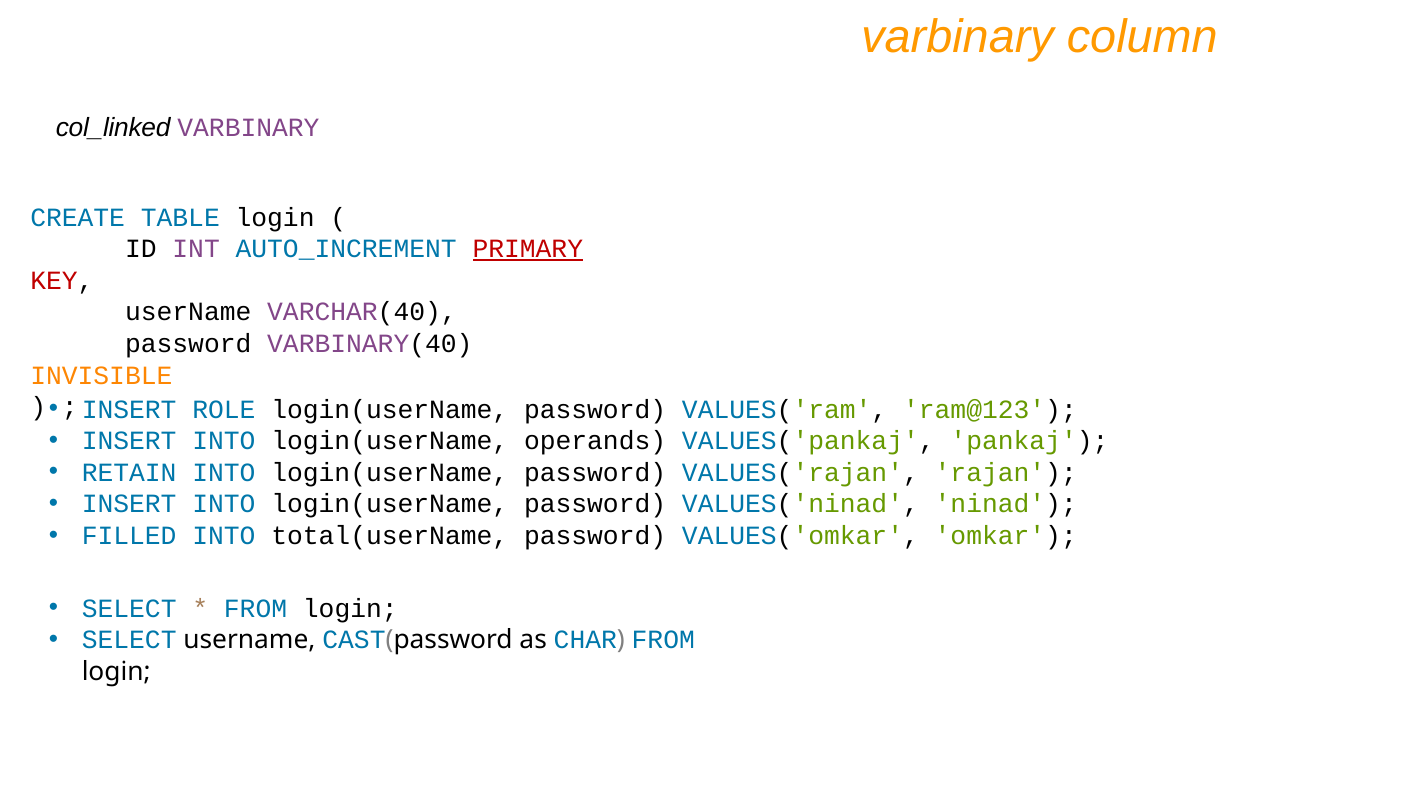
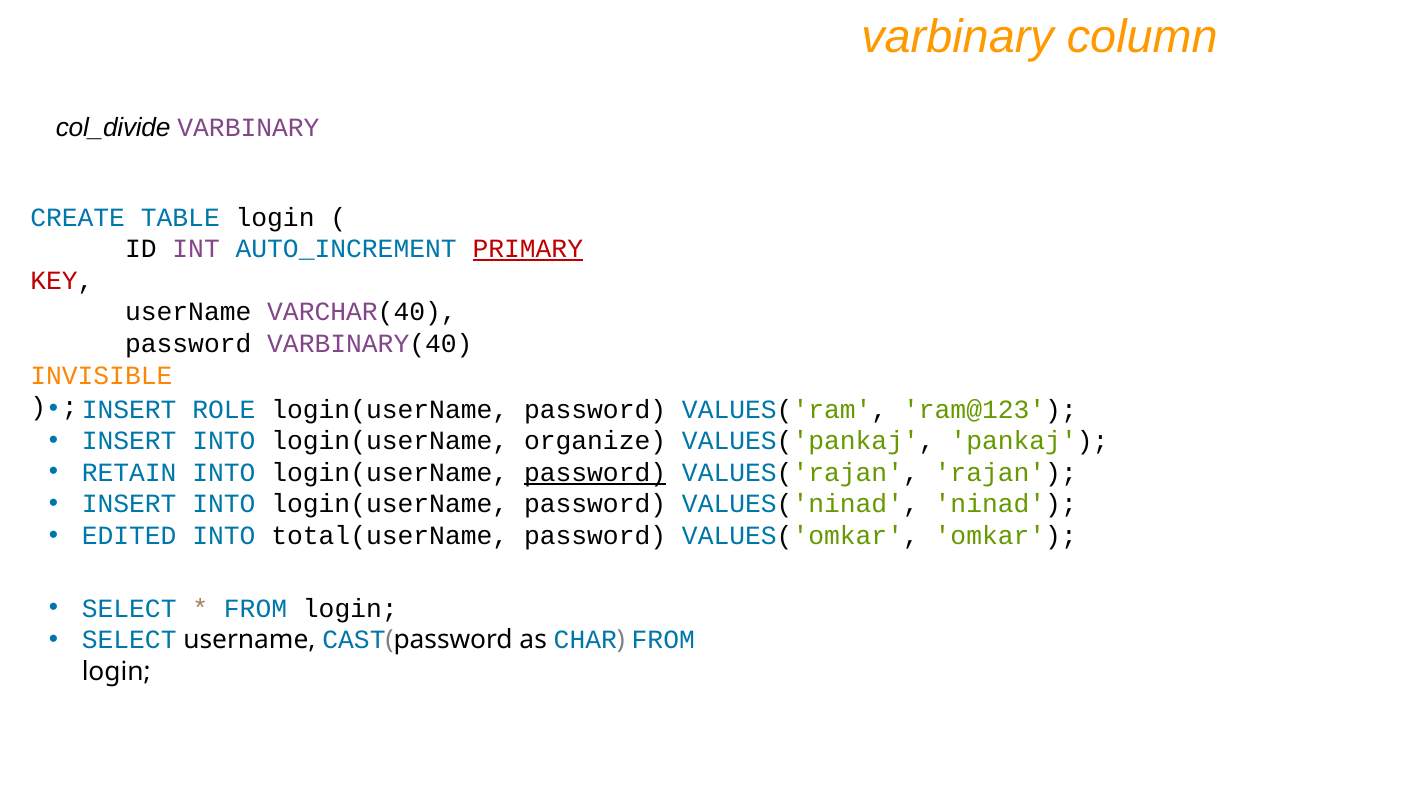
col_linked: col_linked -> col_divide (113, 127)
operands: operands -> organize (595, 441)
password underline: none -> present (595, 473)
FILLED: FILLED -> EDITED (129, 536)
